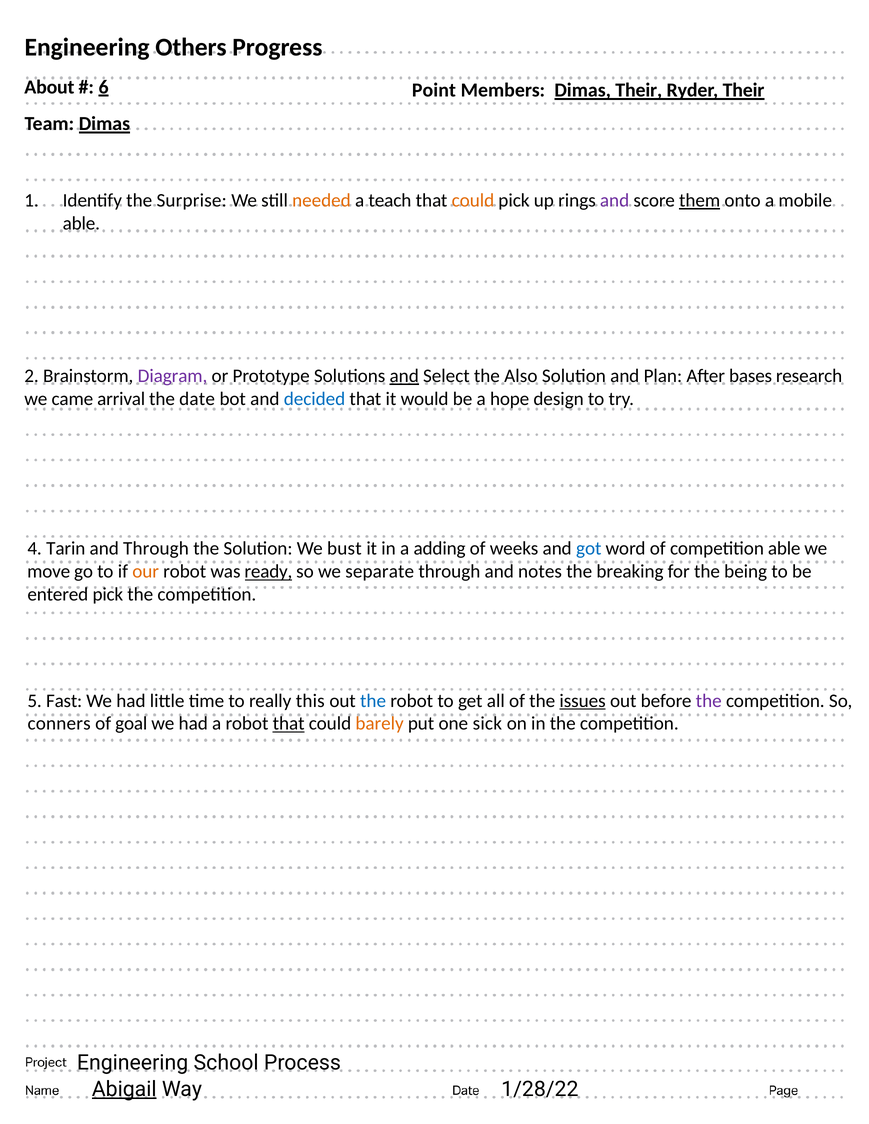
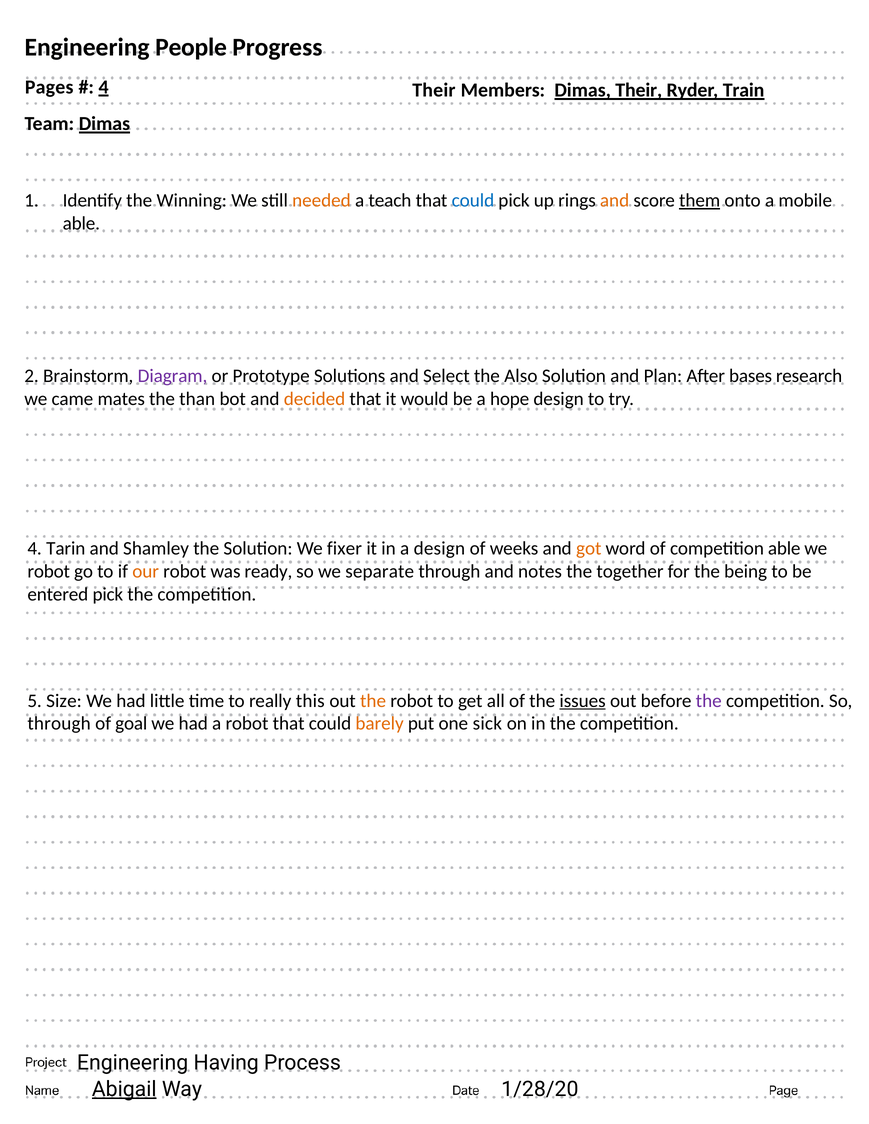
Others: Others -> People (191, 47)
About: About -> Pages (49, 87)
6: 6 -> 4 (104, 87)
Point: Point -> Their (434, 90)
Ryder Their: Their -> Train (744, 90)
Surprise: Surprise -> Winning (192, 201)
could colour: orange -> blue (473, 201)
and colour: purple -> orange (615, 201)
and underline: present -> none (404, 376)
arrival: arrival -> mates (121, 399)
date: date -> than (197, 399)
decided colour: blue -> orange (314, 399)
and Through: Through -> Shamley (156, 549)
bust: bust -> fixer (344, 549)
a adding: adding -> design (439, 549)
got colour: blue -> orange (589, 549)
move: move -> robot (49, 572)
ready underline: present -> none (268, 572)
breaking: breaking -> together (630, 572)
Fast: Fast -> Size (64, 701)
the colour: blue -> orange (373, 701)
conners: conners -> through (59, 724)
that underline: present -> none (289, 724)
School: School -> Having (226, 1063)
1/28/22: 1/28/22 -> 1/28/20 (540, 1090)
